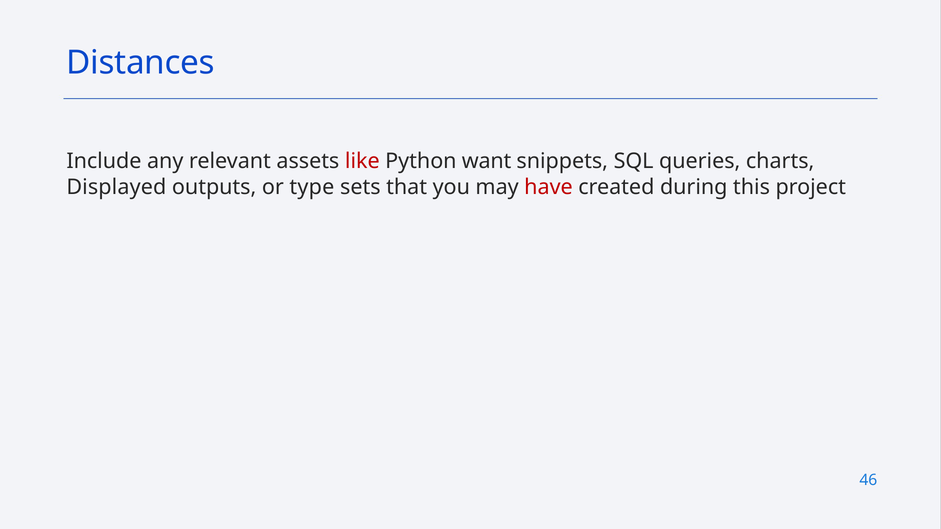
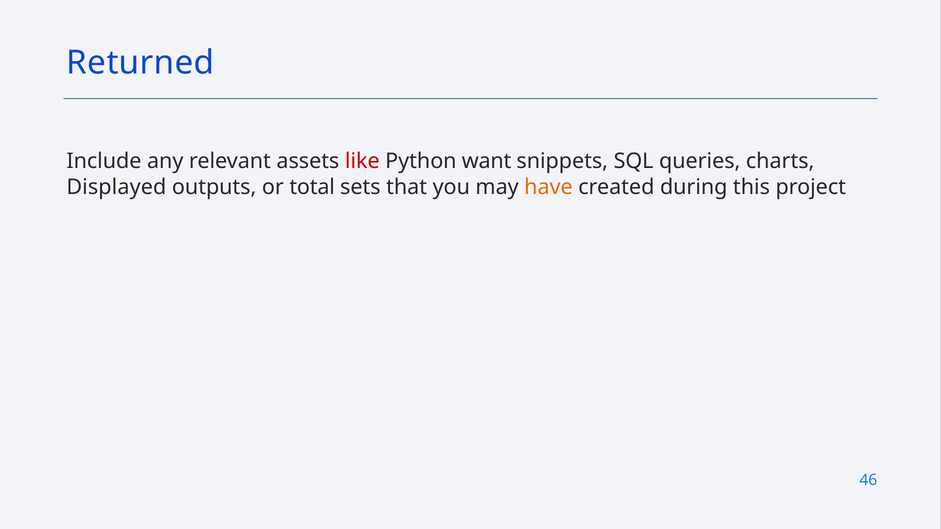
Distances: Distances -> Returned (140, 63)
type: type -> total (312, 187)
have colour: red -> orange (548, 187)
